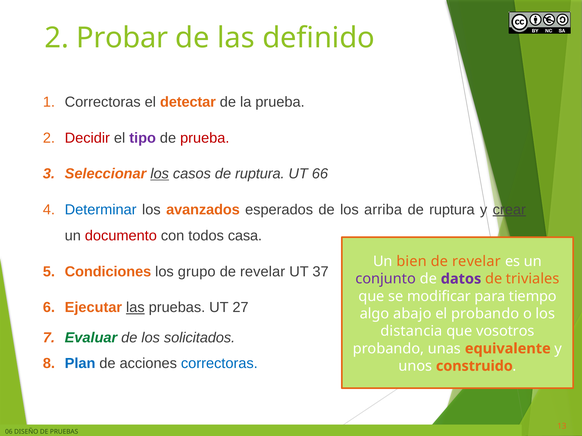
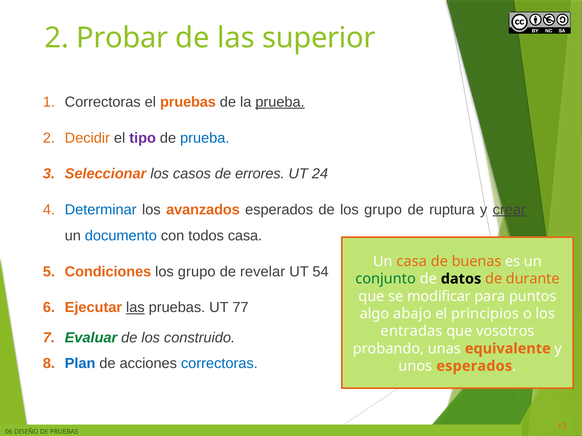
definido: definido -> superior (319, 38)
el detectar: detectar -> pruebas (188, 102)
prueba underline: none -> present (280, 102)
Decidir colour: red -> orange (87, 138)
prueba colour: red -> blue (205, 138)
los underline: present -> none (160, 174)
casos de ruptura: ruptura -> errores (260, 174)
66: 66 -> 24 (320, 174)
de los arriba: arriba -> grupo (383, 210)
documento colour: red -> blue (121, 236)
Un bien: bien -> casa (412, 262)
revelar: revelar -> buenas (477, 262)
37: 37 -> 54 (321, 272)
conjunto colour: purple -> green (386, 279)
datos colour: purple -> black (461, 279)
triviales: triviales -> durante (533, 279)
tiempo: tiempo -> puntos (533, 297)
27: 27 -> 77 (241, 308)
el probando: probando -> principios (485, 314)
distancia: distancia -> entradas (412, 331)
solicitados: solicitados -> construido (200, 338)
unos construido: construido -> esperados (474, 366)
